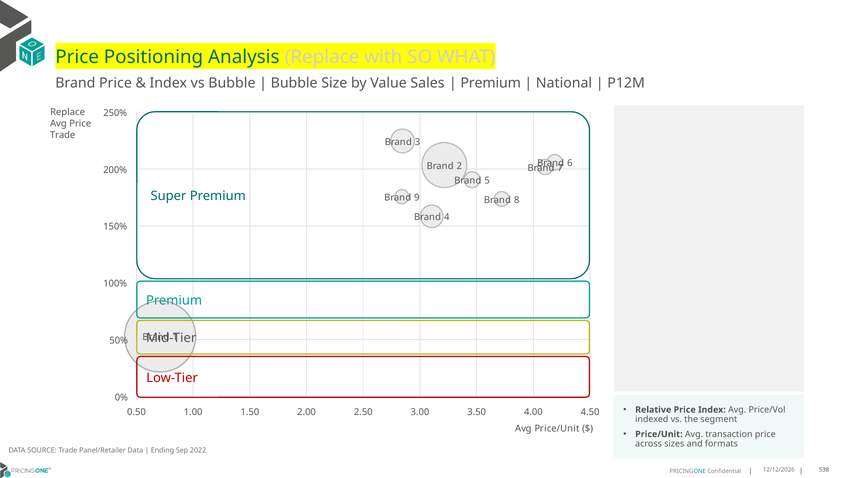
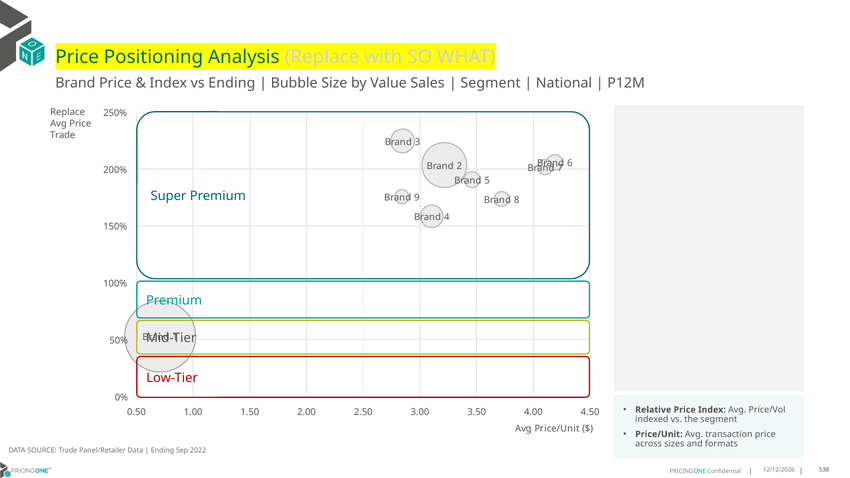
vs Bubble: Bubble -> Ending (232, 83)
Premium: Premium -> Segment (491, 83)
